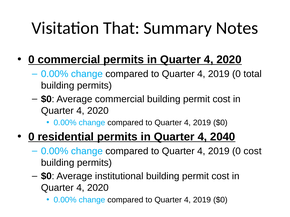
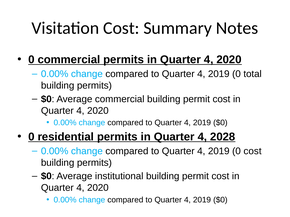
Visitation That: That -> Cost (121, 28)
2040: 2040 -> 2028 (223, 137)
